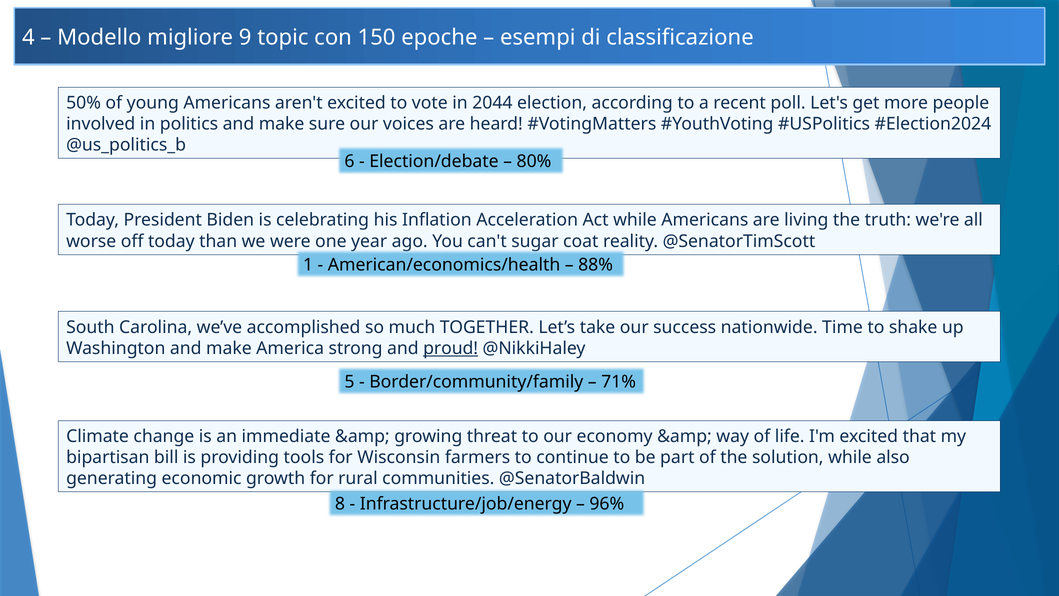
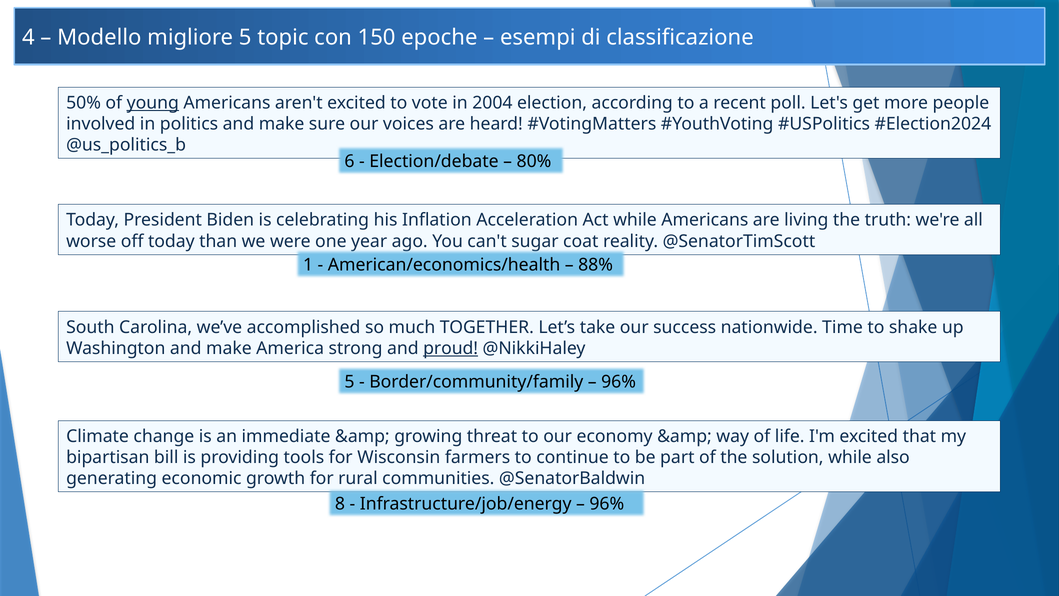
migliore 9: 9 -> 5 (245, 38)
young underline: none -> present (153, 103)
2044: 2044 -> 2004 (492, 103)
71%: 71% -> 96% (619, 382)
